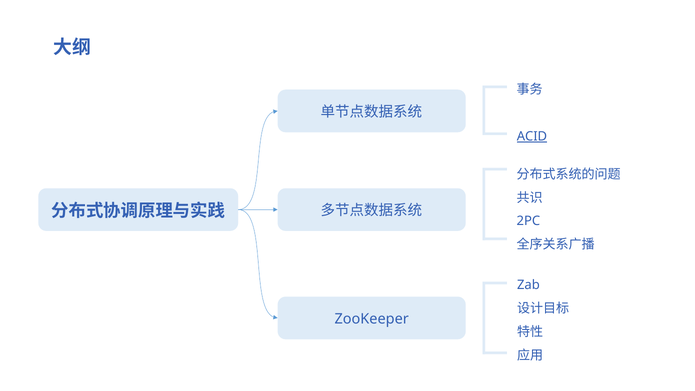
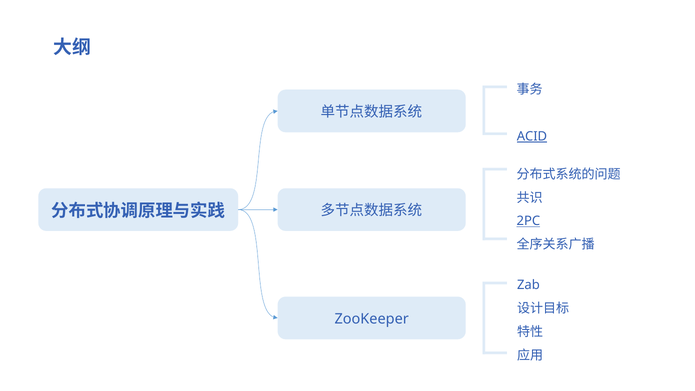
2PC underline: none -> present (528, 221)
